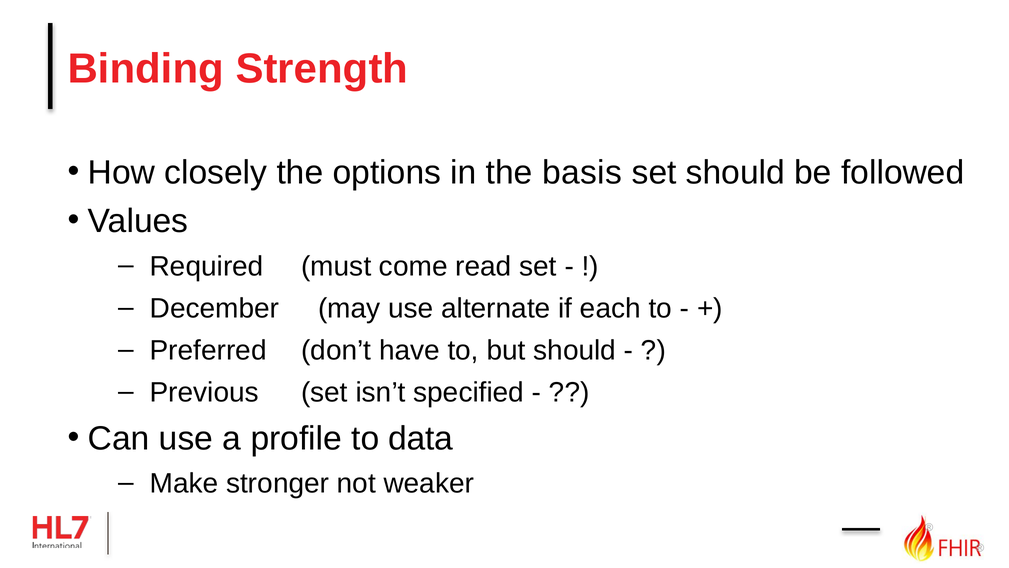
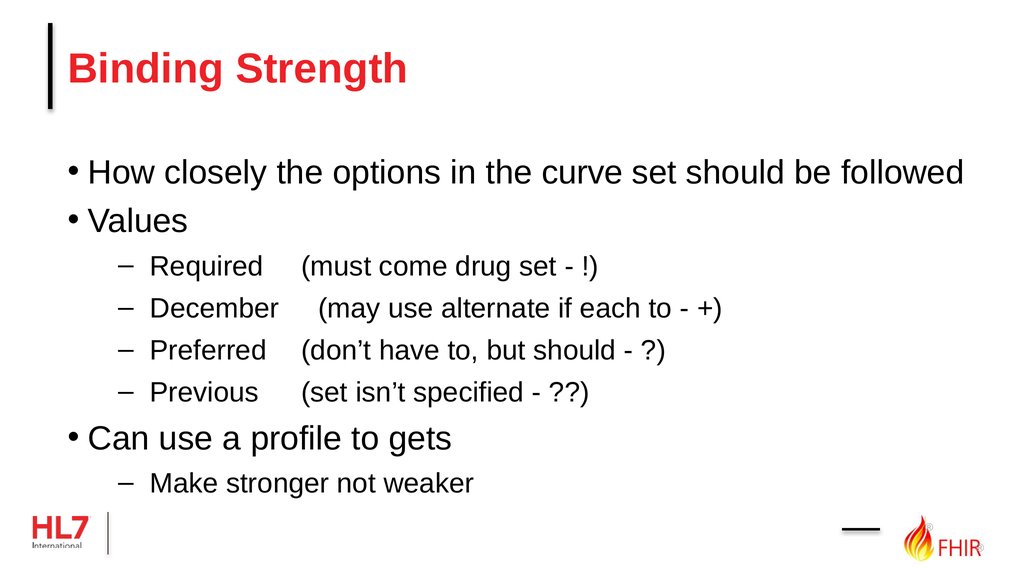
basis: basis -> curve (582, 172)
read: read -> drug (483, 266)
data: data -> gets (420, 438)
